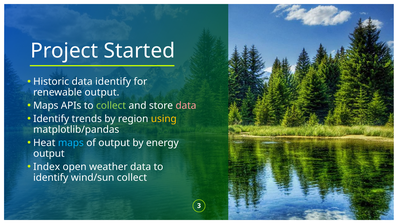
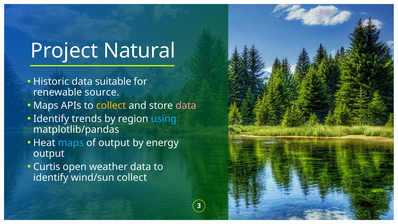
Started: Started -> Natural (139, 51)
data identify: identify -> suitable (113, 82)
renewable output: output -> source (102, 92)
collect colour: light green -> yellow (111, 106)
using colour: yellow -> light blue (164, 119)
Index: Index -> Curtis (47, 167)
